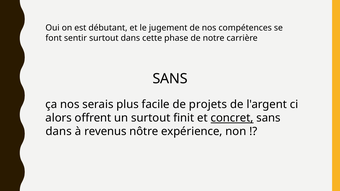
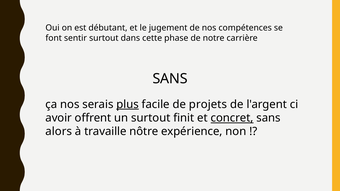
plus underline: none -> present (128, 104)
alors: alors -> avoir (59, 118)
dans: dans -> alors (59, 132)
revenus: revenus -> travaille (105, 132)
